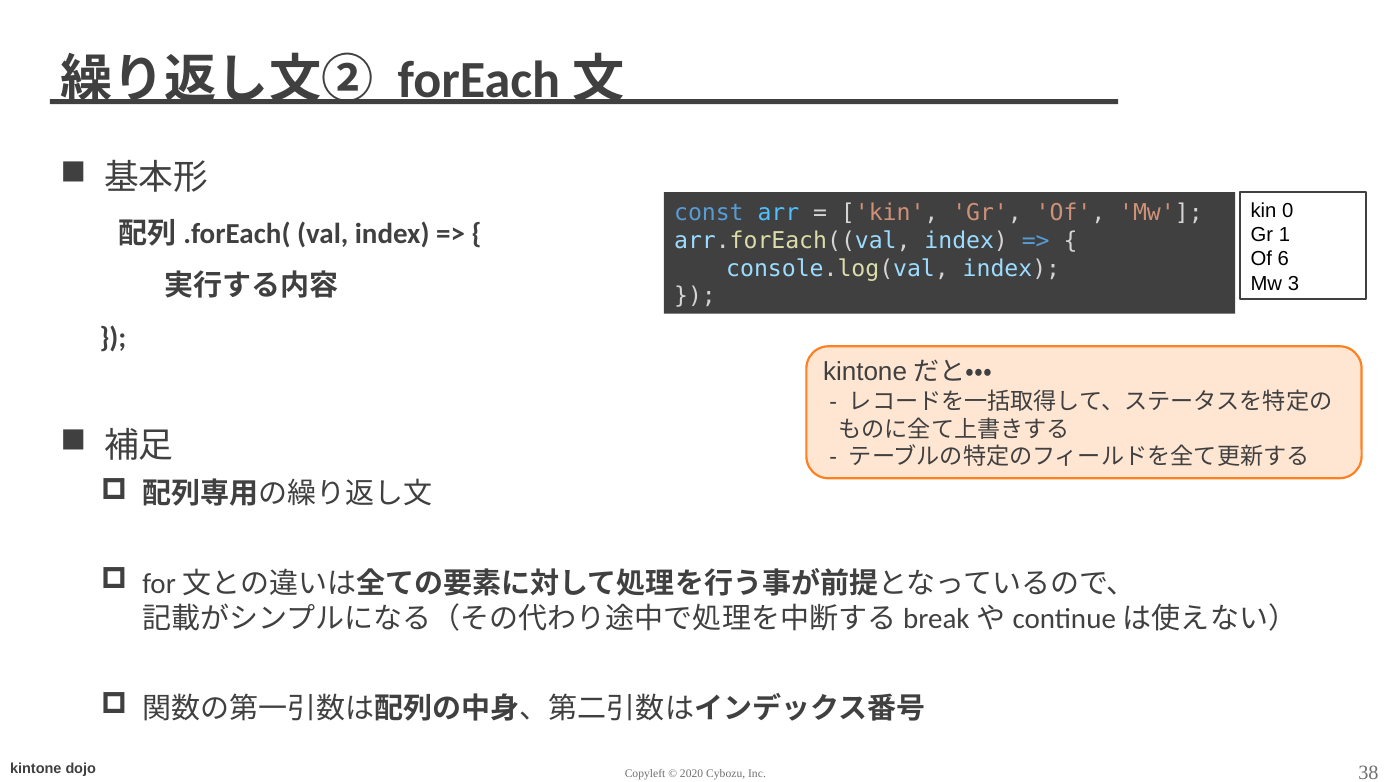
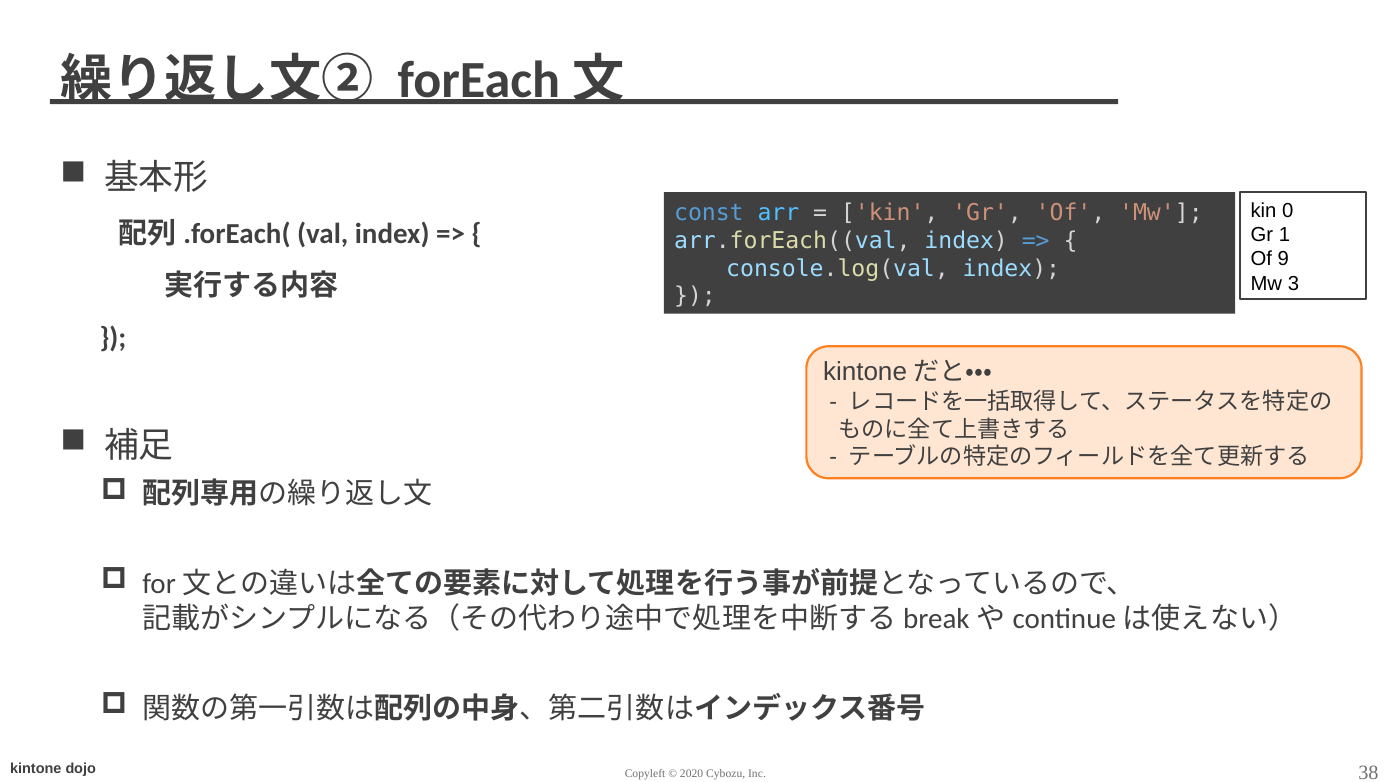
6: 6 -> 9 (1283, 259)
